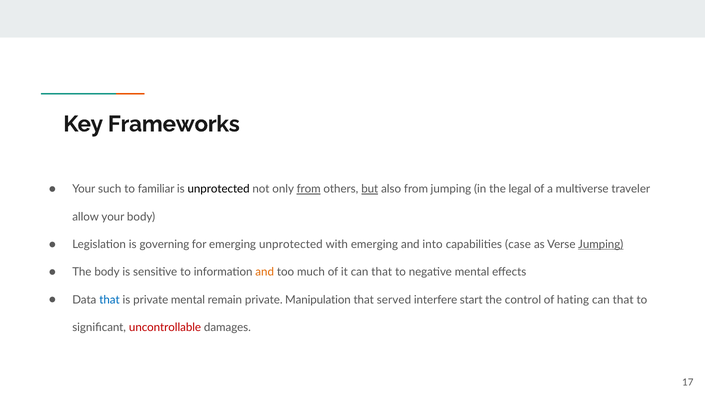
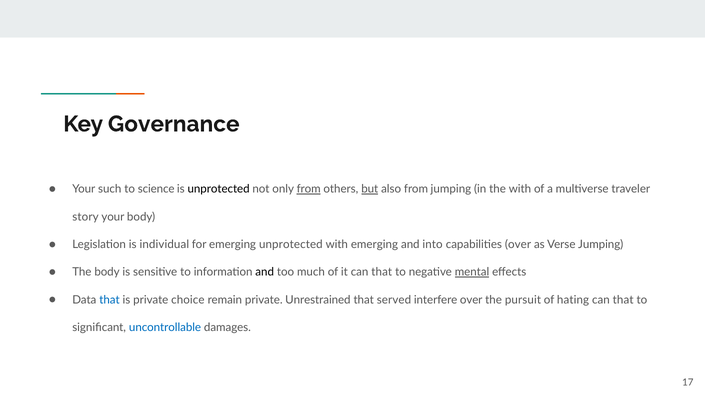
Frameworks: Frameworks -> Governance (174, 124)
familiar: familiar -> science (156, 189)
the legal: legal -> with (520, 189)
allow: allow -> story (86, 217)
governing: governing -> individual (164, 244)
capabilities case: case -> over (518, 244)
Jumping underline: present -> none (601, 244)
and colour: orange -> black (265, 272)
mental underline: none -> present (472, 272)
private mental: mental -> choice (188, 299)
Manipulation: Manipulation -> Unrestrained (318, 299)
interfere start: start -> over (471, 299)
control: control -> pursuit (523, 299)
uncontrollable colour: red -> blue (165, 327)
